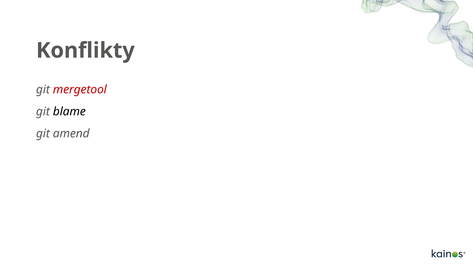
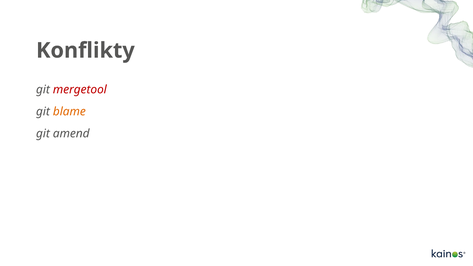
blame colour: black -> orange (69, 112)
